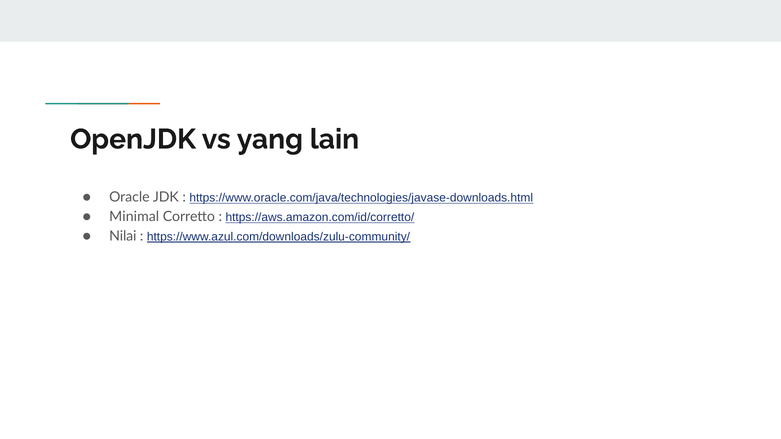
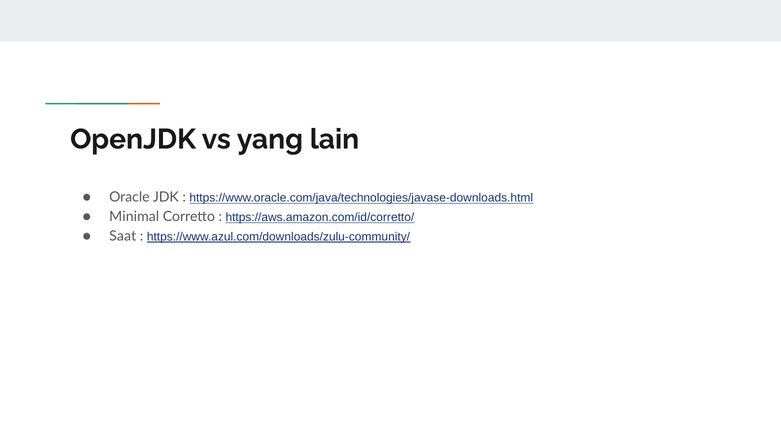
Nilai: Nilai -> Saat (123, 236)
